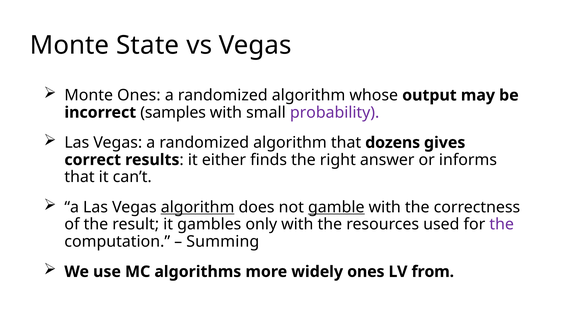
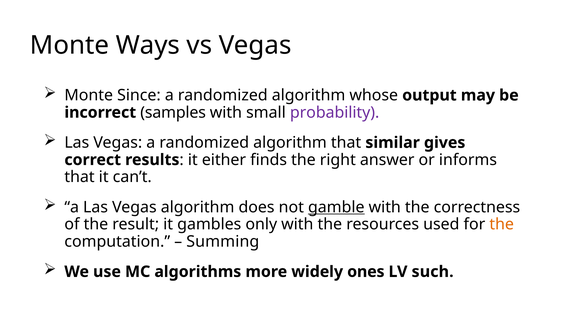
State: State -> Ways (148, 45)
Monte Ones: Ones -> Since (139, 95)
dozens: dozens -> similar (393, 143)
algorithm underline: present -> none (198, 207)
the colour: purple -> orange (502, 225)
from: from -> such (433, 272)
